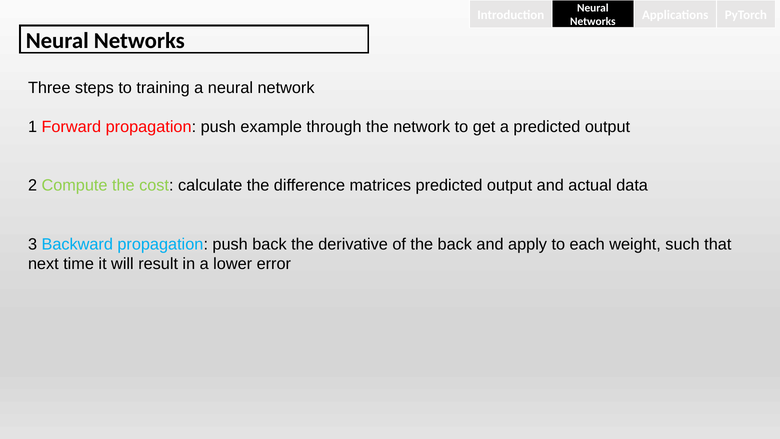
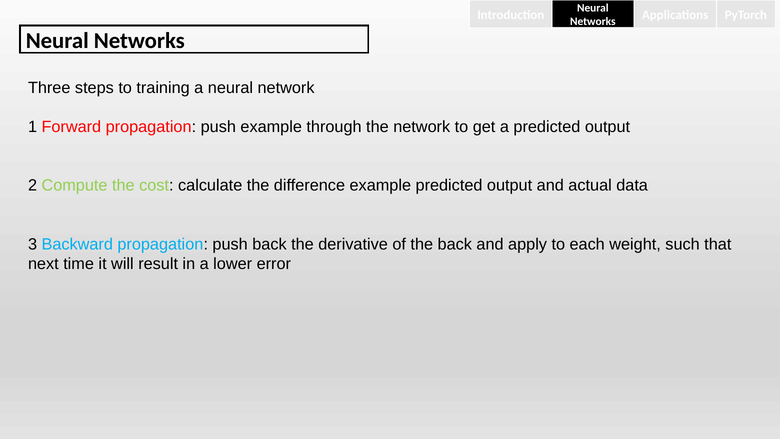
difference matrices: matrices -> example (380, 186)
